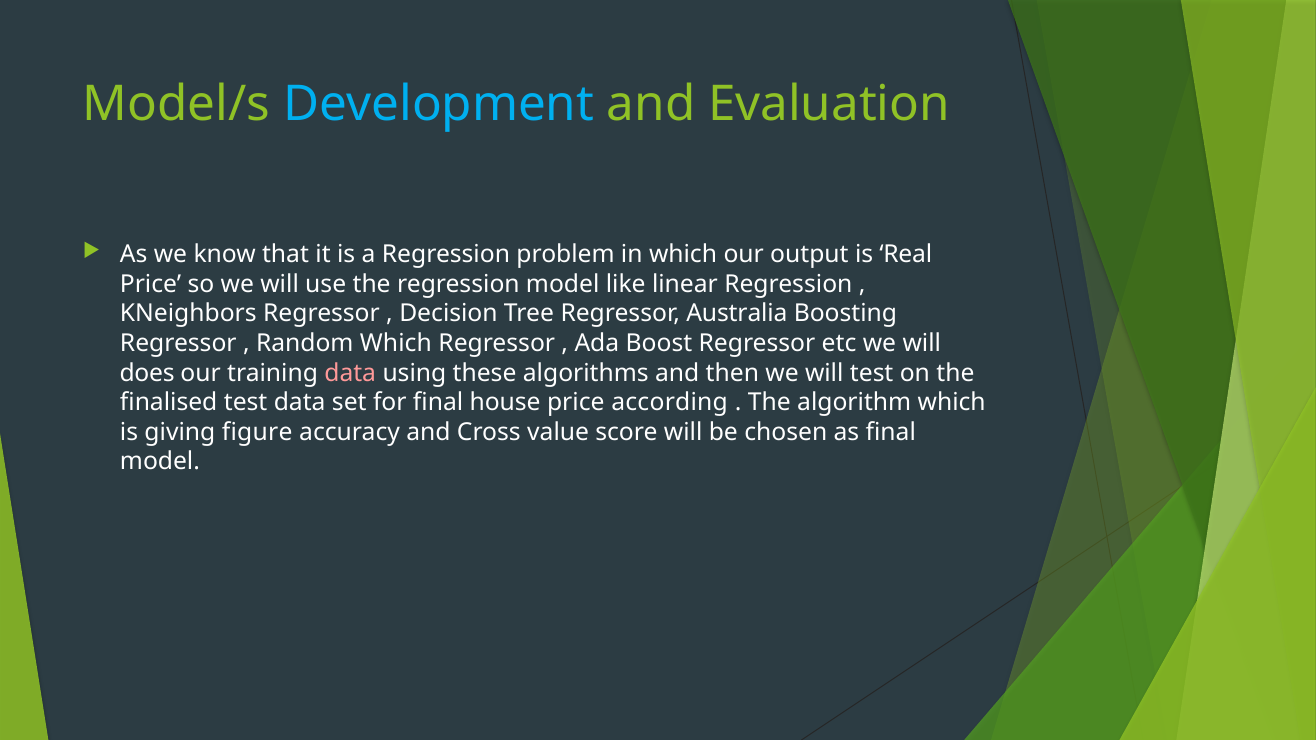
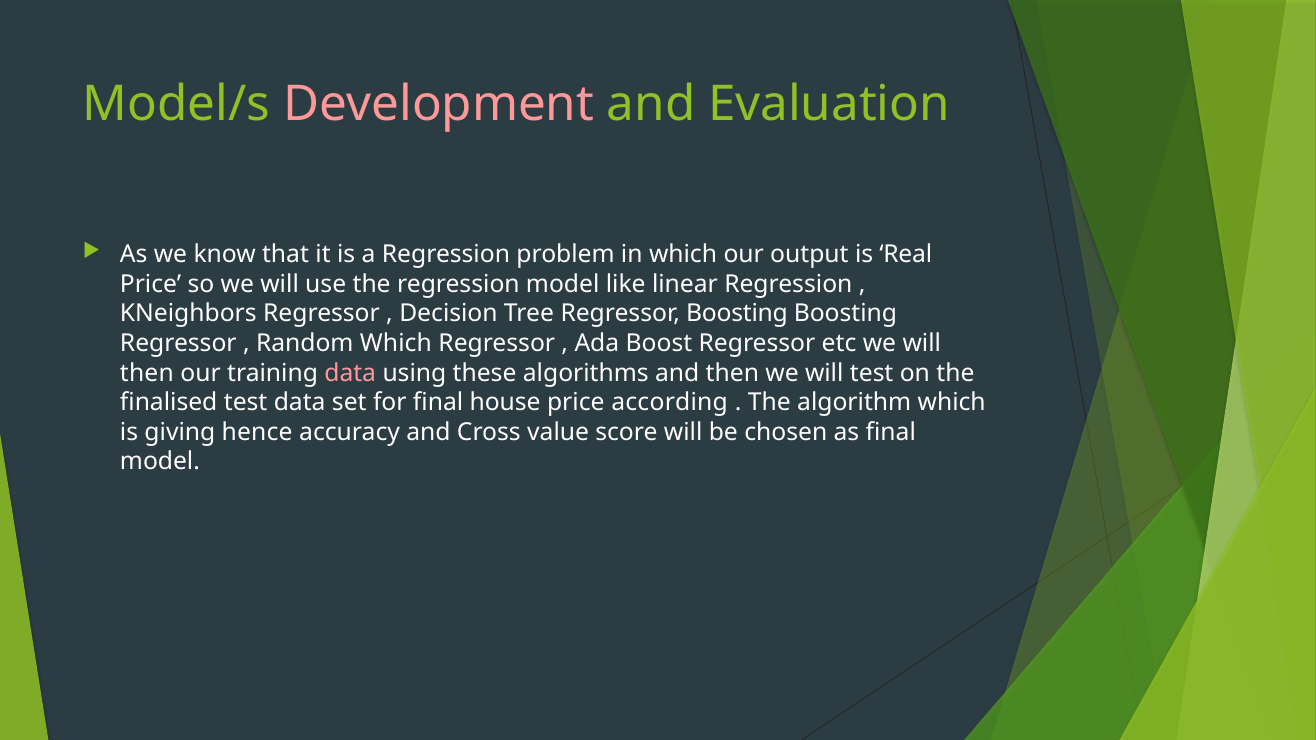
Development colour: light blue -> pink (439, 104)
Regressor Australia: Australia -> Boosting (737, 314)
does: does -> then (147, 373)
figure: figure -> hence (257, 432)
